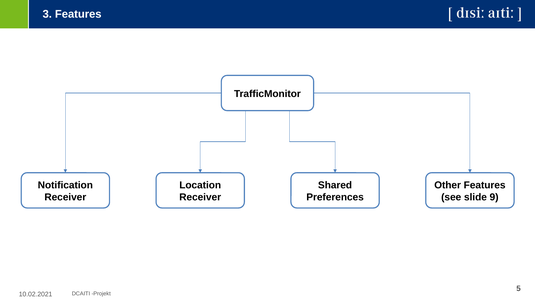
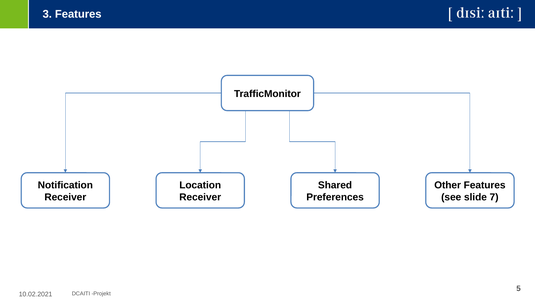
9: 9 -> 7 (494, 197)
